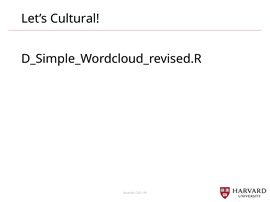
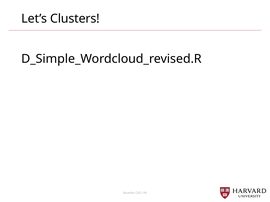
Cultural: Cultural -> Clusters (75, 19)
